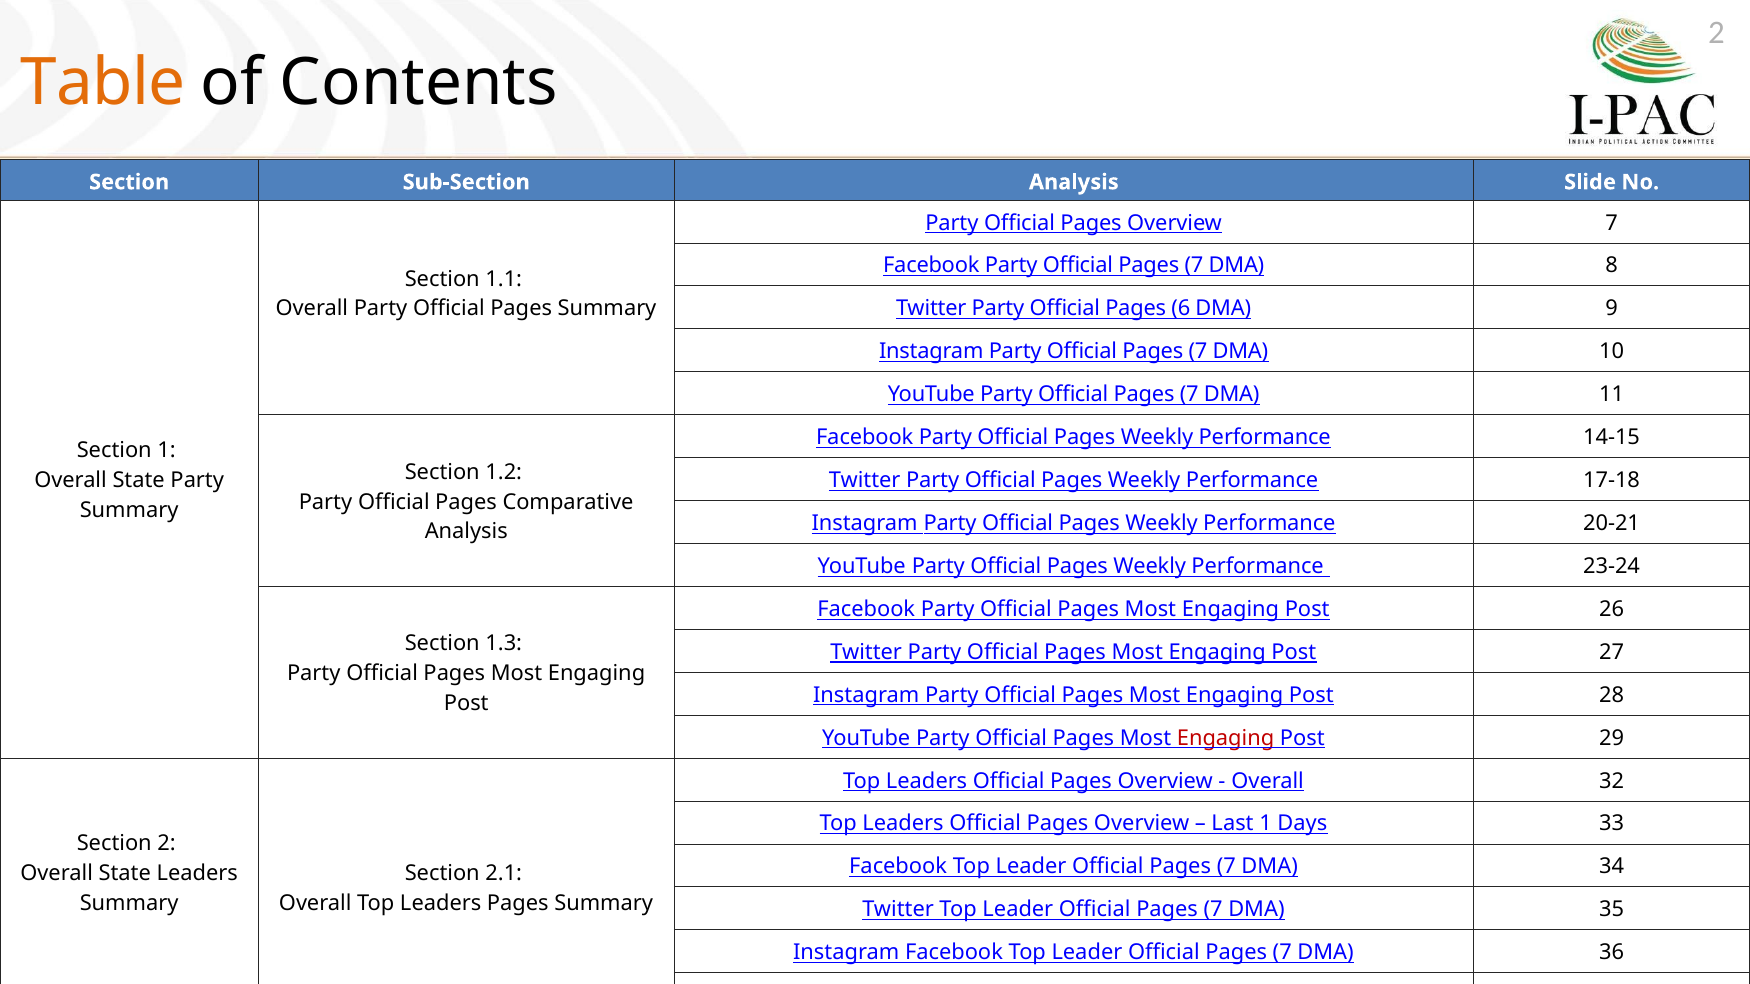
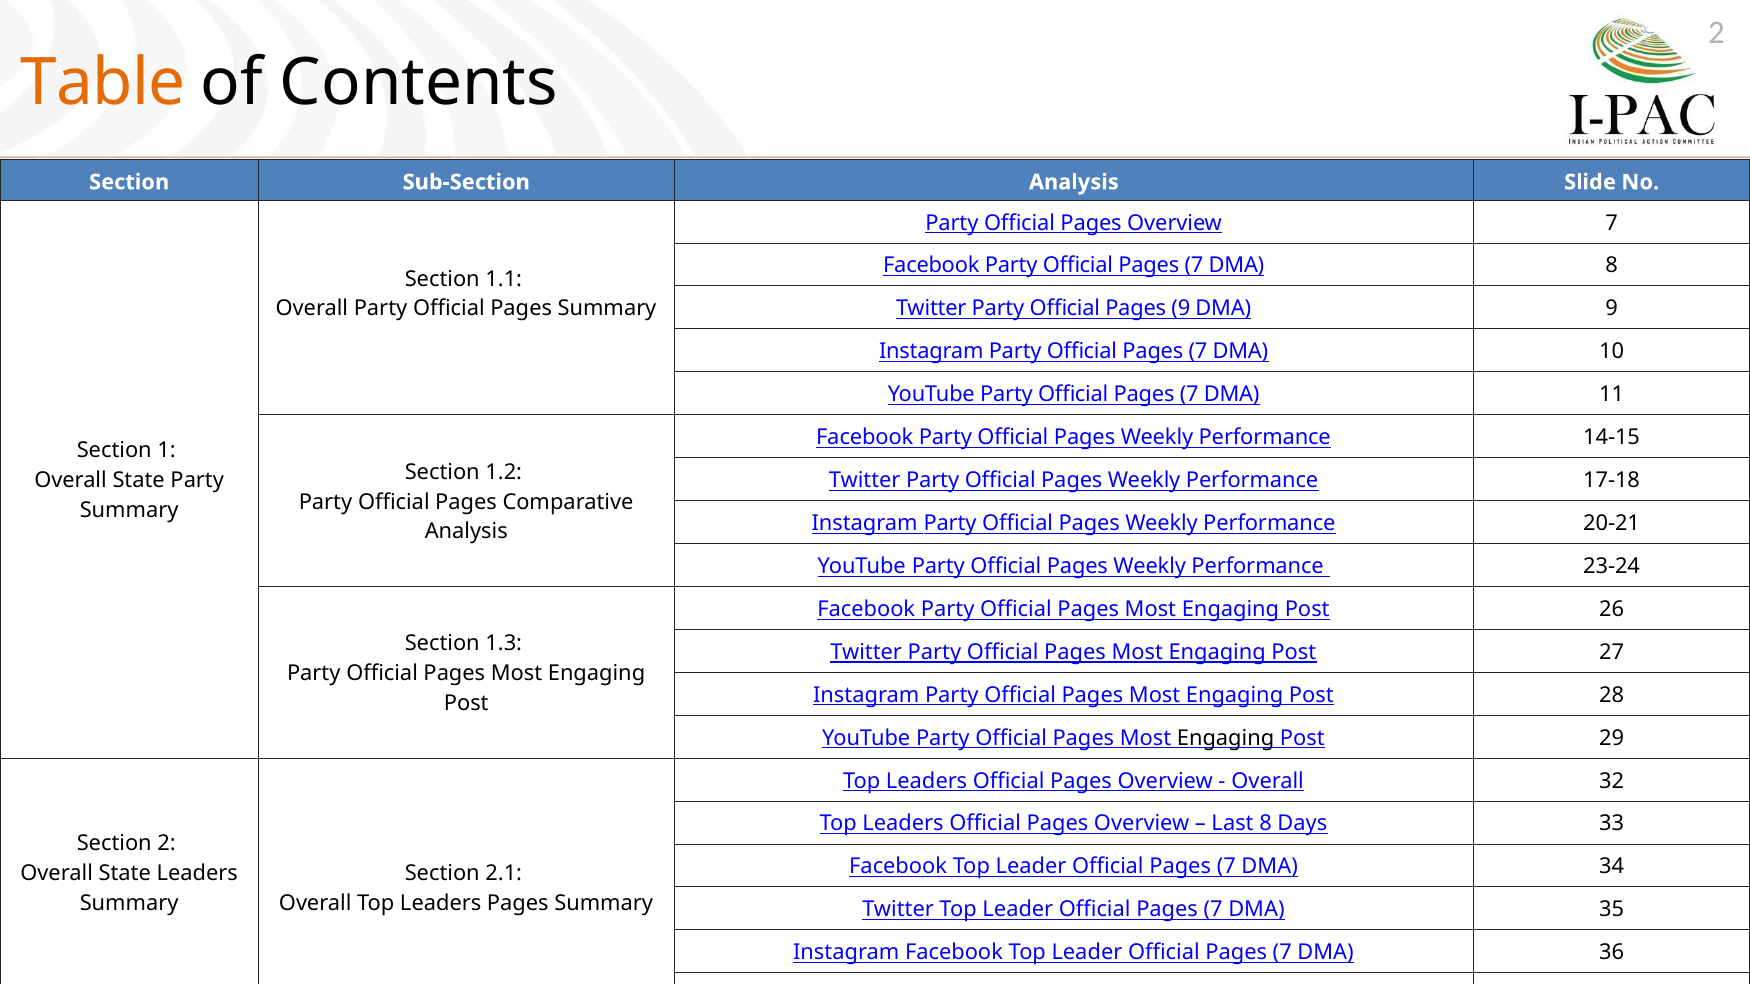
Pages 6: 6 -> 9 (1181, 309)
Engaging colour: red -> black (1226, 738)
Last 1: 1 -> 8 (1266, 824)
